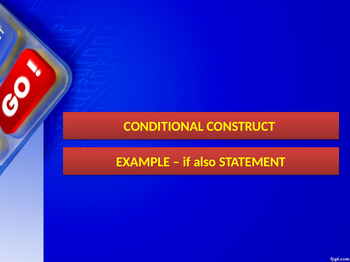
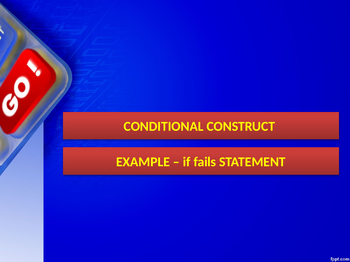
also: also -> fails (205, 162)
